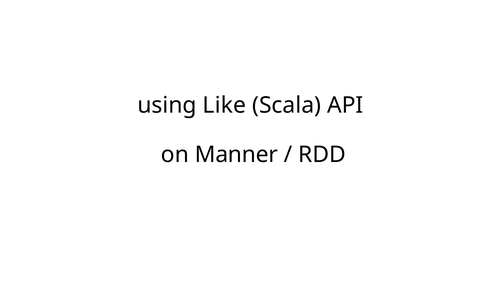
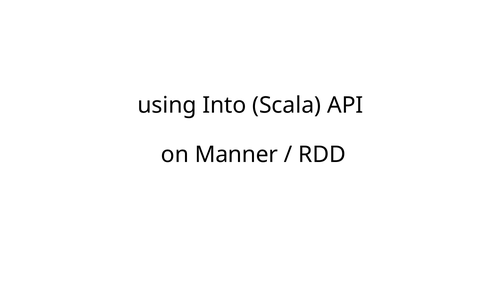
Like: Like -> Into (224, 105)
